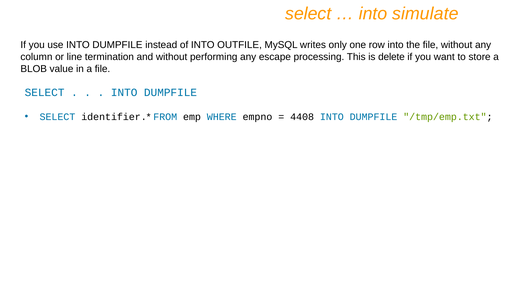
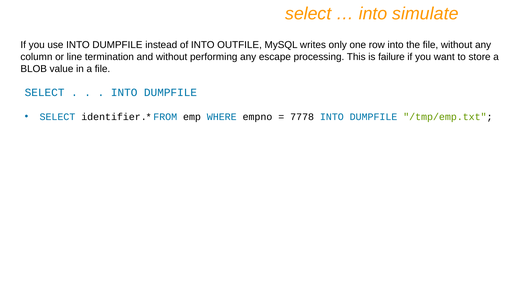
delete: delete -> failure (391, 57)
4408: 4408 -> 7778 (302, 117)
